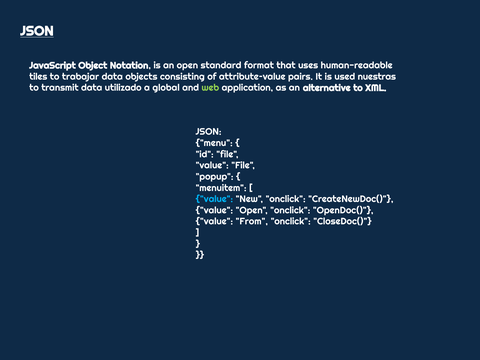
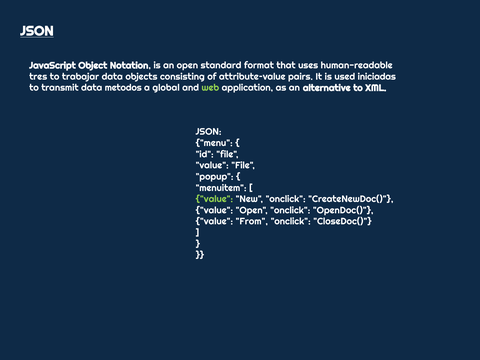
tiles: tiles -> tres (38, 77)
nuestras: nuestras -> iniciadas (377, 77)
utilizado: utilizado -> metodos (123, 88)
value colour: light blue -> light green (214, 199)
